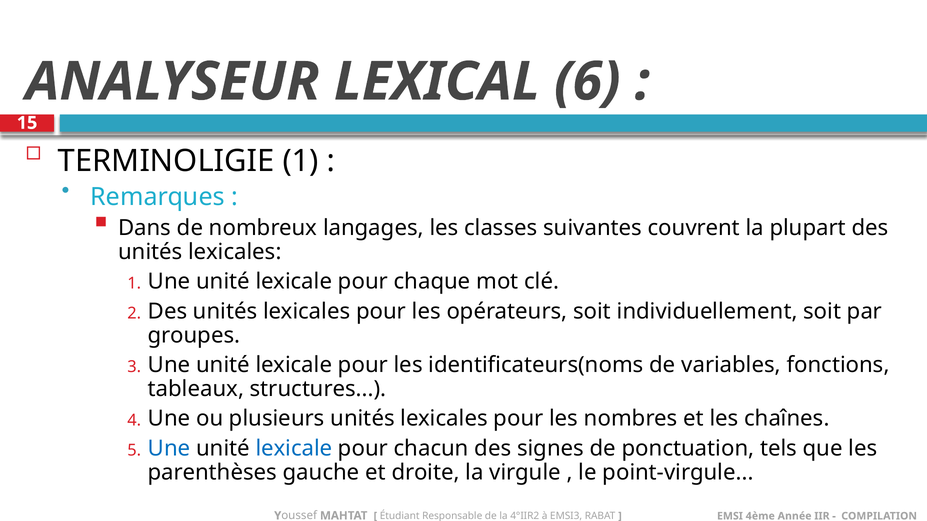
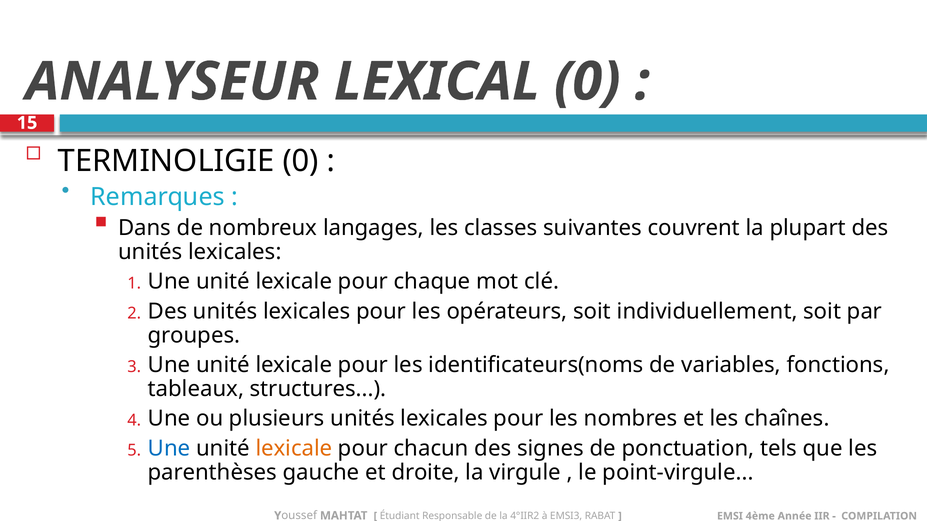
LEXICAL 6: 6 -> 0 (587, 82)
TERMINOLIGIE 1: 1 -> 0 (301, 161)
lexicale colour: blue -> orange (294, 449)
